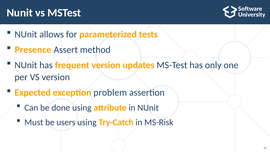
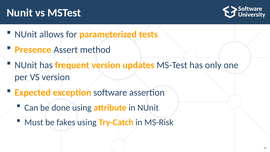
problem: problem -> software (110, 93)
users: users -> fakes (66, 122)
